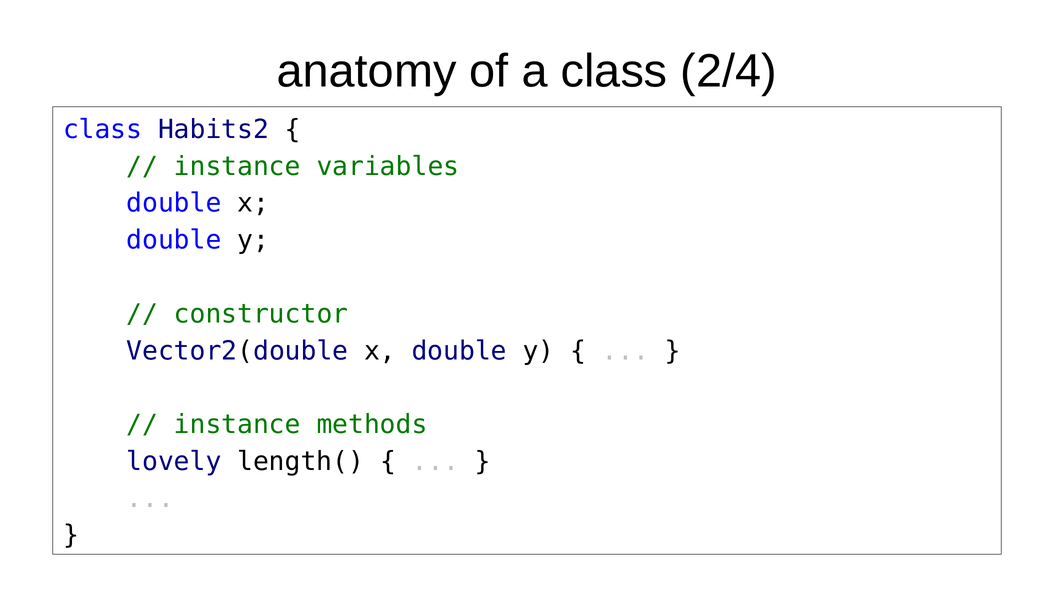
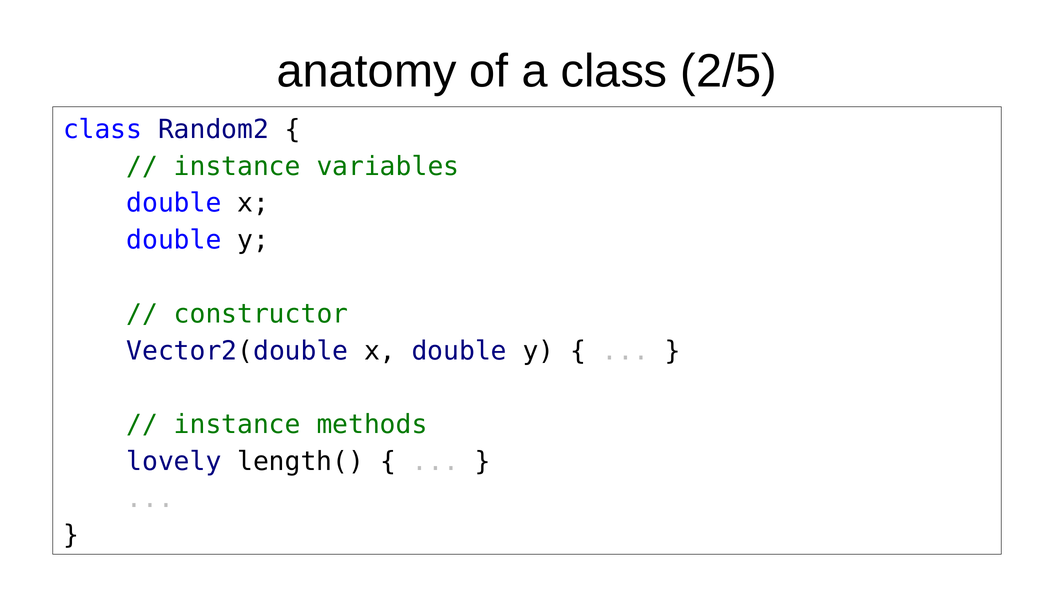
2/4: 2/4 -> 2/5 (729, 71)
Habits2: Habits2 -> Random2 (213, 129)
